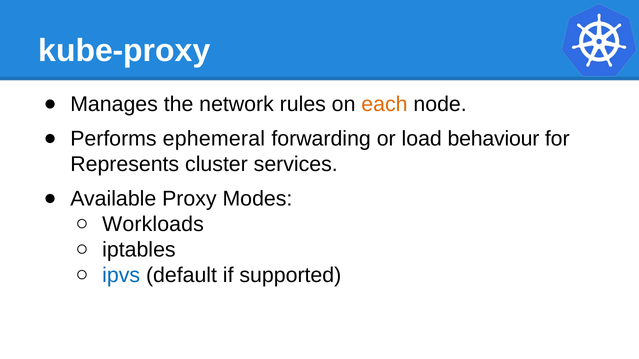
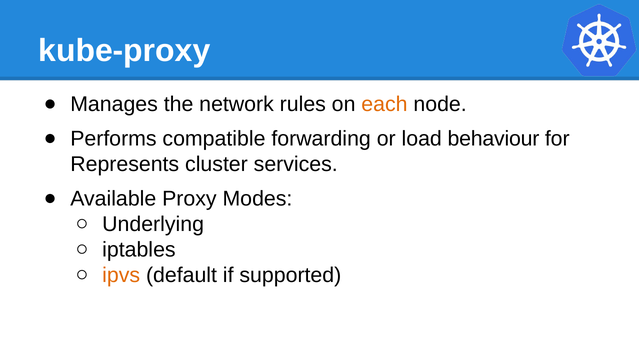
ephemeral: ephemeral -> compatible (214, 139)
Workloads: Workloads -> Underlying (153, 225)
ipvs colour: blue -> orange (121, 276)
